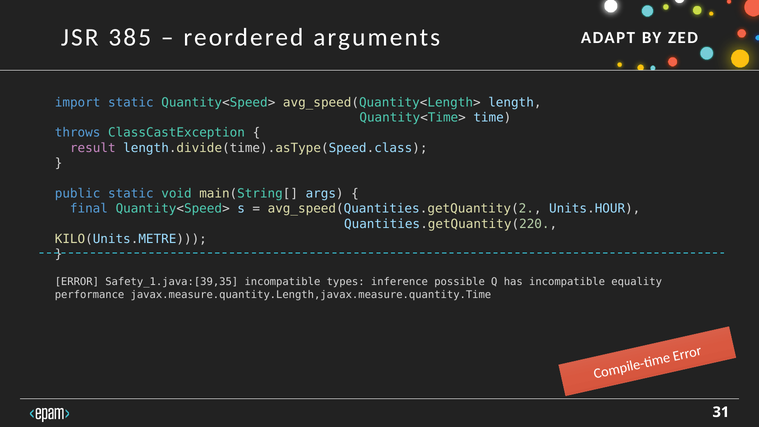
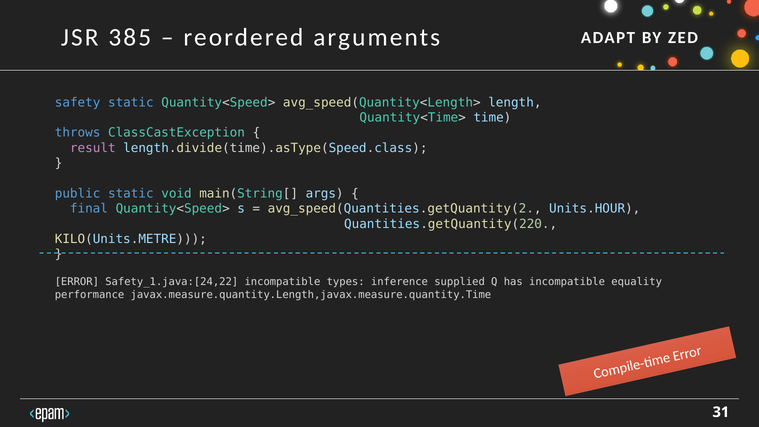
import: import -> safety (78, 102)
Safety_1.java:[39,35: Safety_1.java:[39,35 -> Safety_1.java:[24,22 (172, 282)
possible: possible -> supplied (460, 282)
